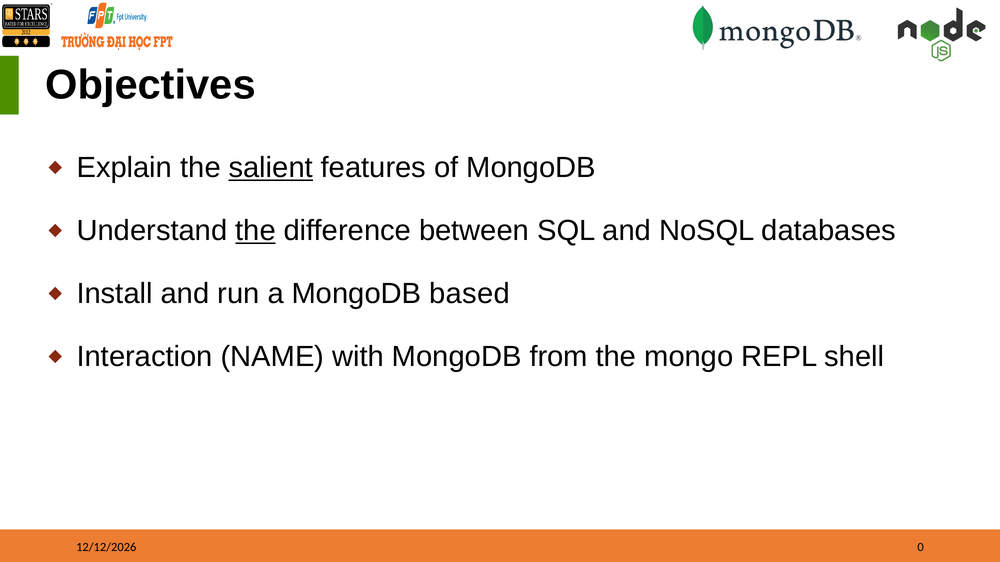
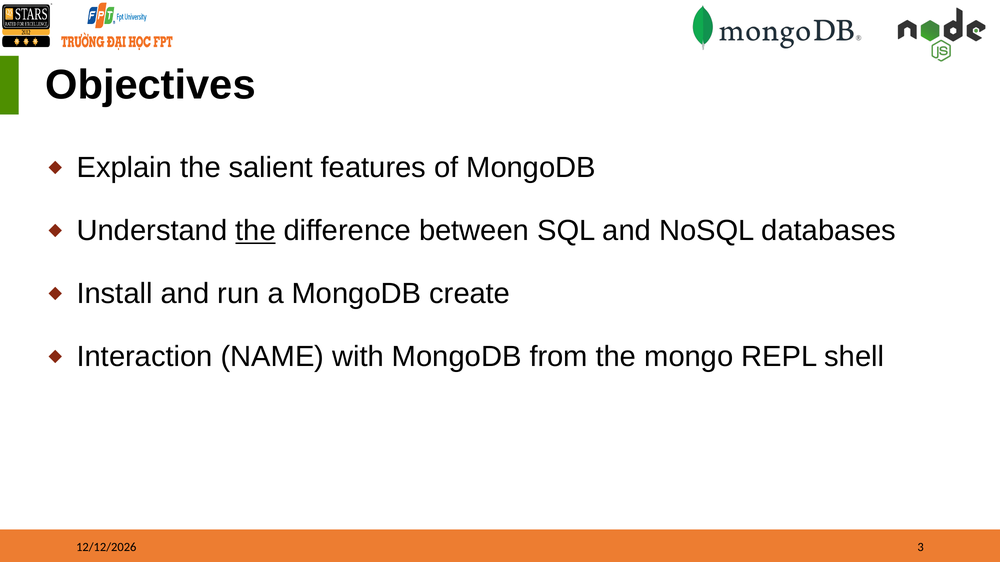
salient underline: present -> none (271, 168)
based: based -> create (470, 294)
0: 0 -> 3 (921, 547)
